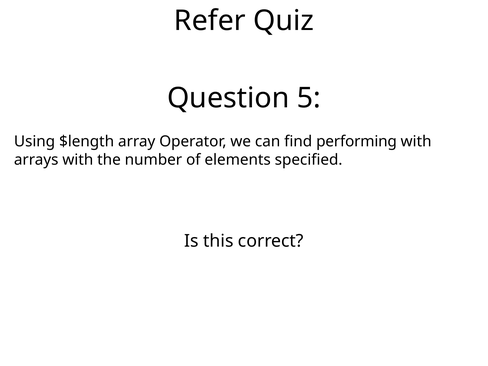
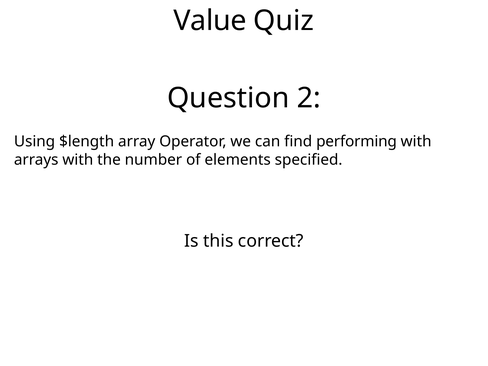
Refer: Refer -> Value (210, 21)
5: 5 -> 2 (309, 98)
